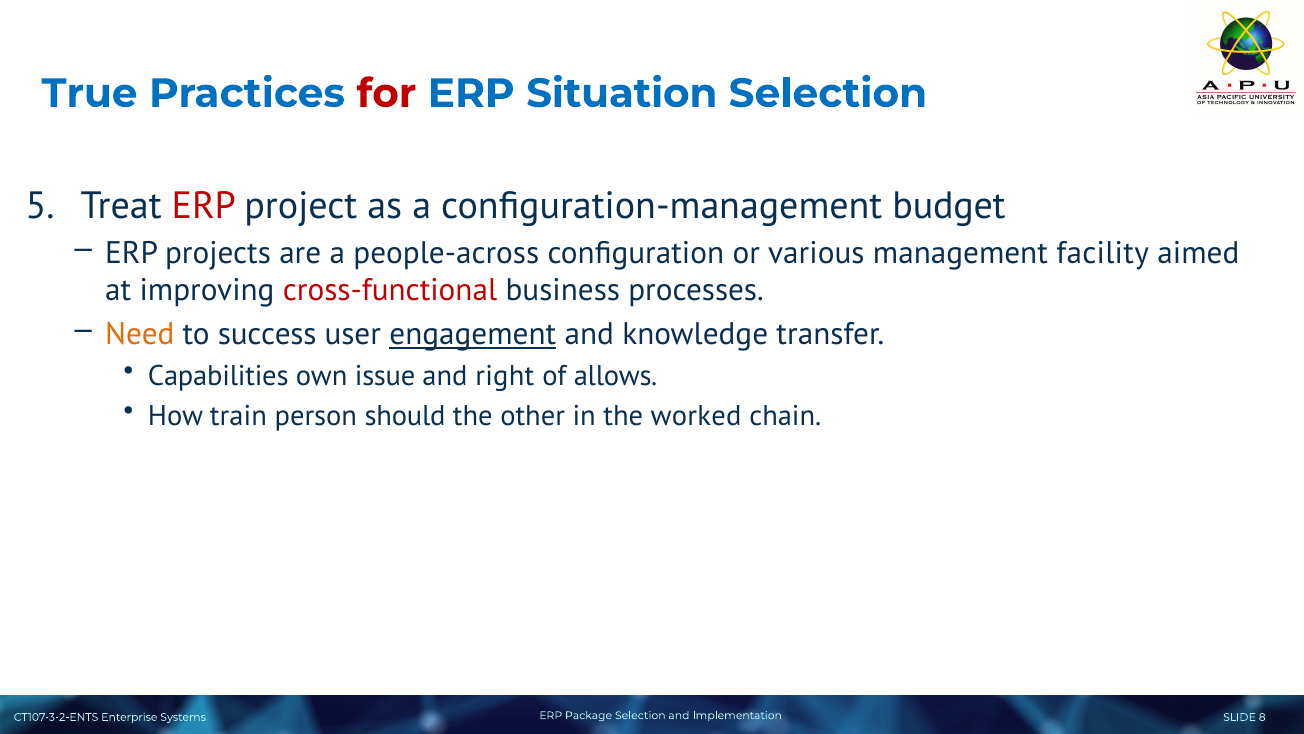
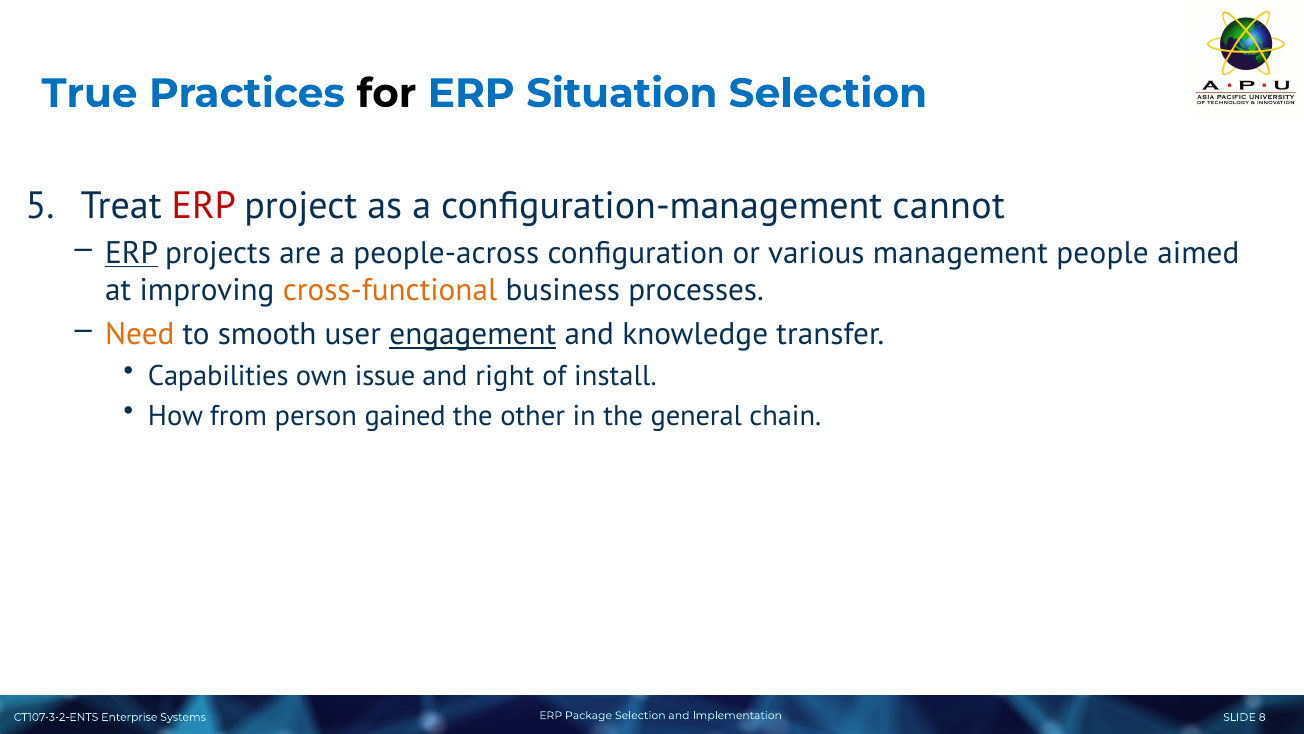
for colour: red -> black (386, 93)
budget: budget -> cannot (949, 206)
ERP underline: none -> present (132, 253)
facility: facility -> people (1103, 253)
cross-functional colour: red -> orange (390, 290)
success: success -> smooth (267, 334)
allows: allows -> install (615, 375)
train: train -> from (238, 415)
should: should -> gained (405, 415)
worked: worked -> general (696, 415)
